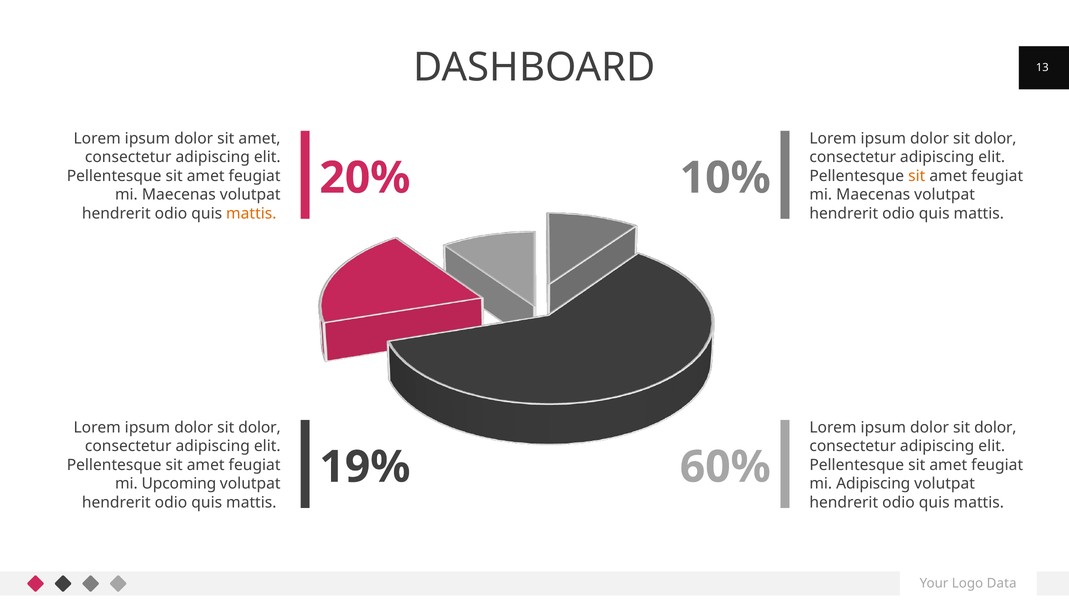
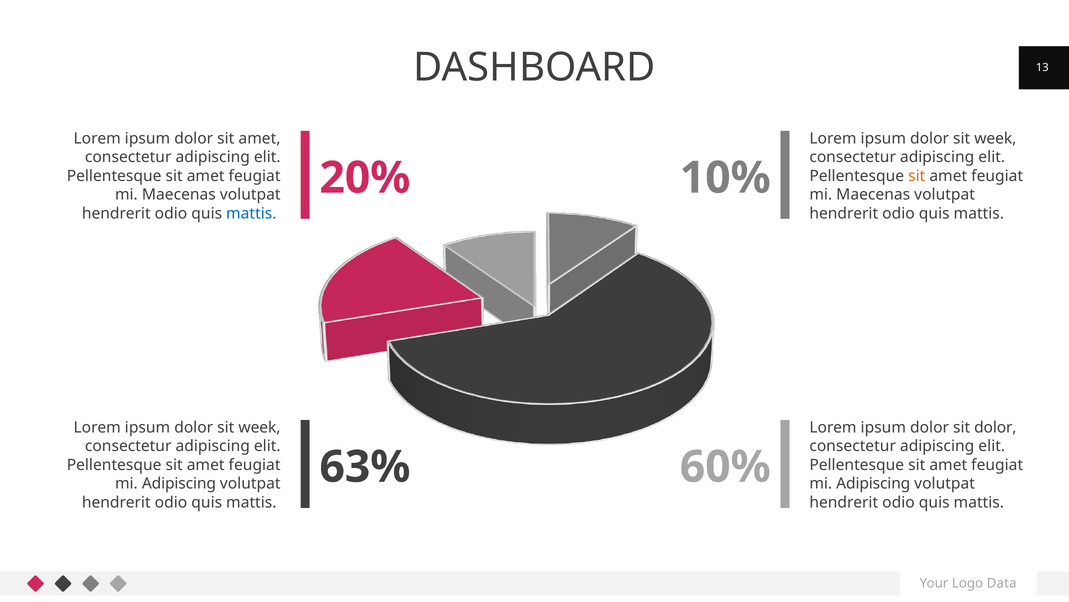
dolor: dolor -> week (995, 138)
mattis colour: orange -> blue (251, 213)
dolor: dolor -> week (259, 427)
19%: 19% -> 63% (365, 467)
Upcoming: Upcoming -> Adipiscing (179, 483)
